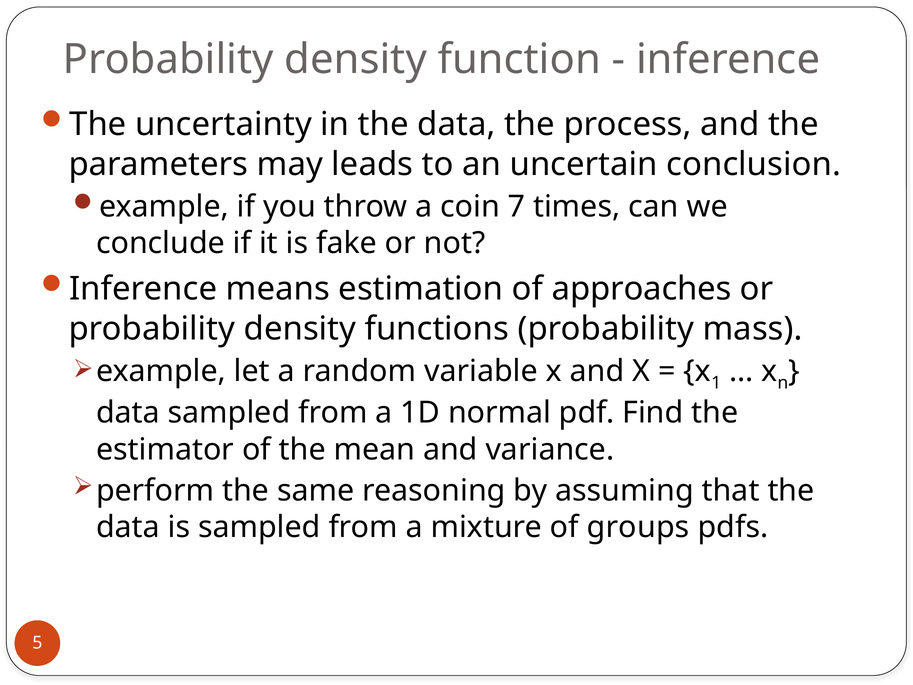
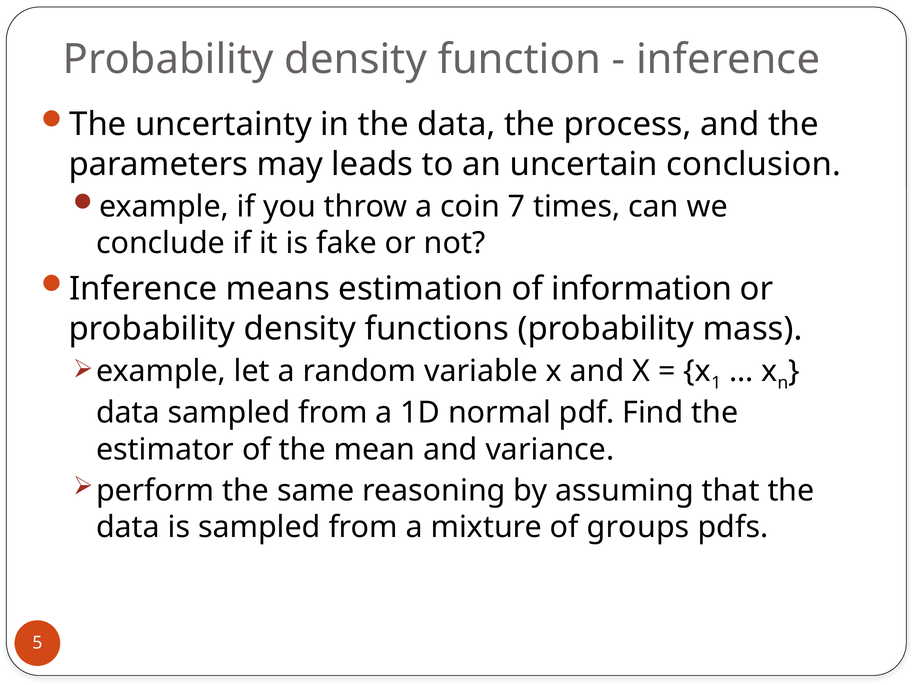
approaches: approaches -> information (642, 289)
